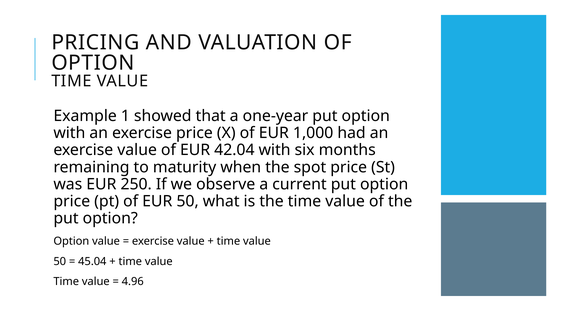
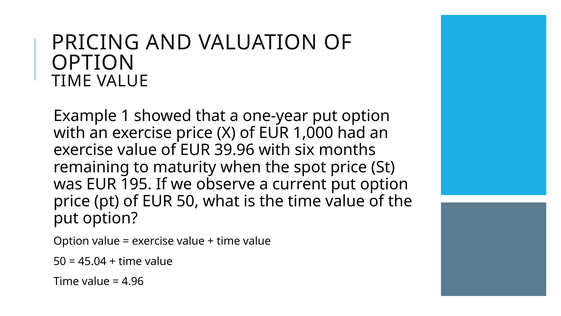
42.04: 42.04 -> 39.96 (234, 150)
250: 250 -> 195 (136, 184)
